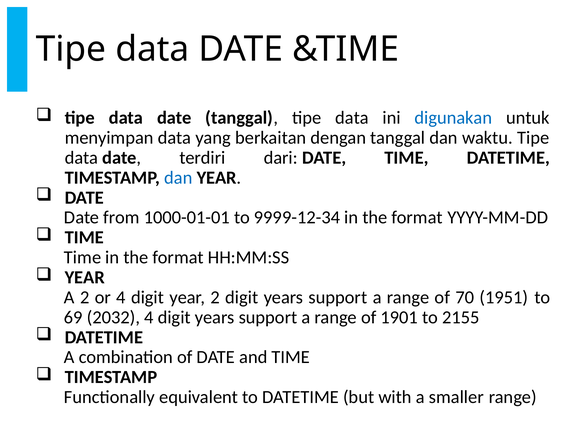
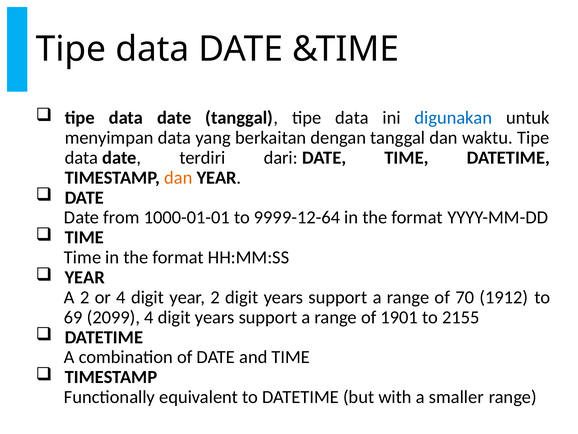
dan colour: blue -> orange (178, 177)
9999-12-34: 9999-12-34 -> 9999-12-64 (297, 217)
1951: 1951 -> 1912 (504, 297)
2032: 2032 -> 2099 (113, 317)
